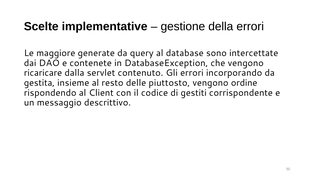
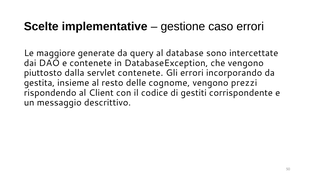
della: della -> caso (221, 26)
ricaricare: ricaricare -> piuttosto (43, 73)
servlet contenuto: contenuto -> contenete (140, 73)
piuttosto: piuttosto -> cognome (169, 83)
ordine: ordine -> prezzi (244, 83)
